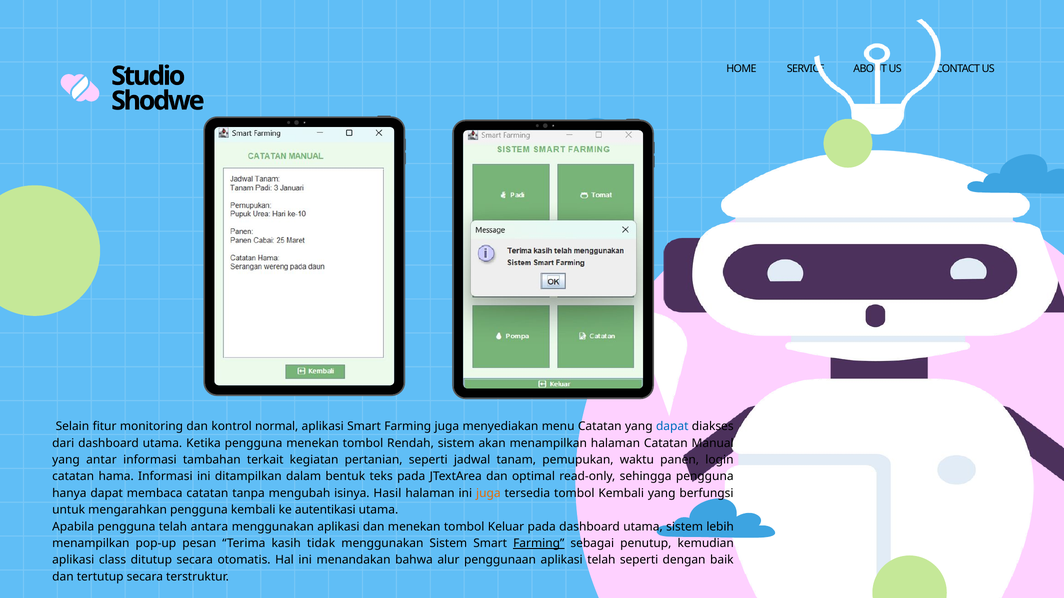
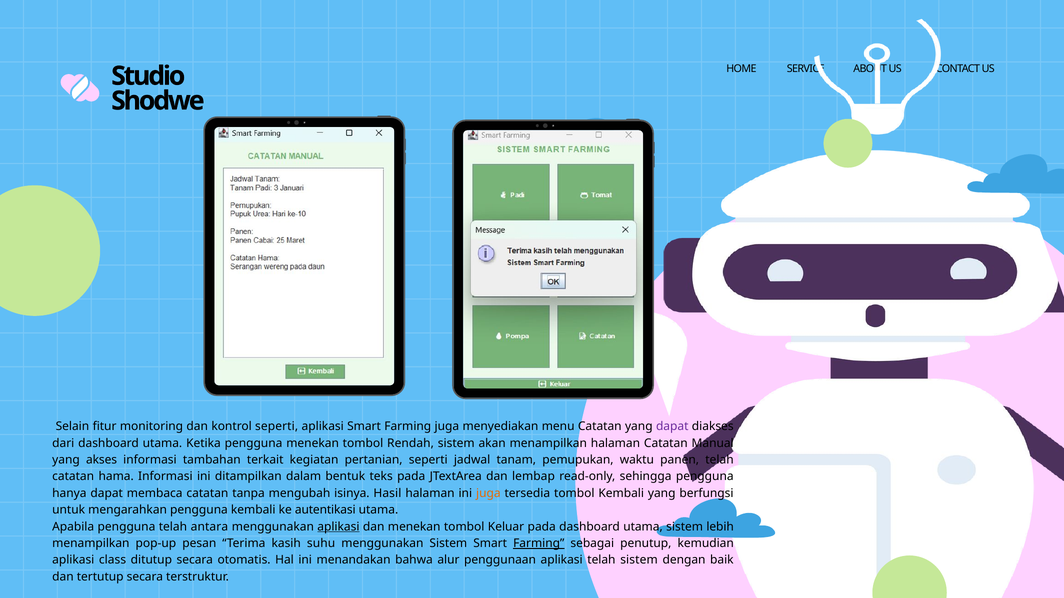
kontrol normal: normal -> seperti (277, 427)
dapat colour: blue -> purple (672, 427)
antar: antar -> akses (102, 460)
panen login: login -> telah (719, 460)
optimal: optimal -> lembap (533, 477)
aplikasi underline: none -> present (338, 527)
tidak: tidak -> suhu (321, 544)
telah seperti: seperti -> sistem (639, 560)
